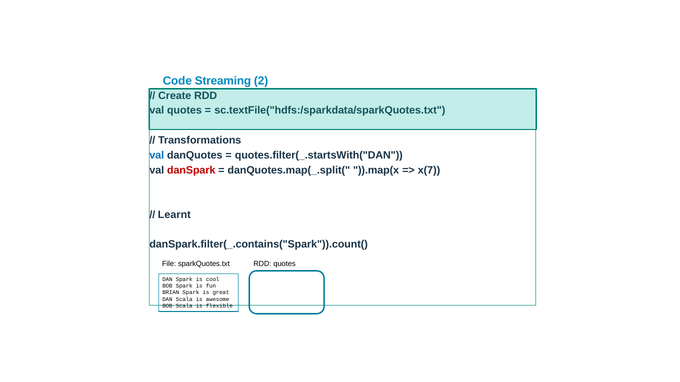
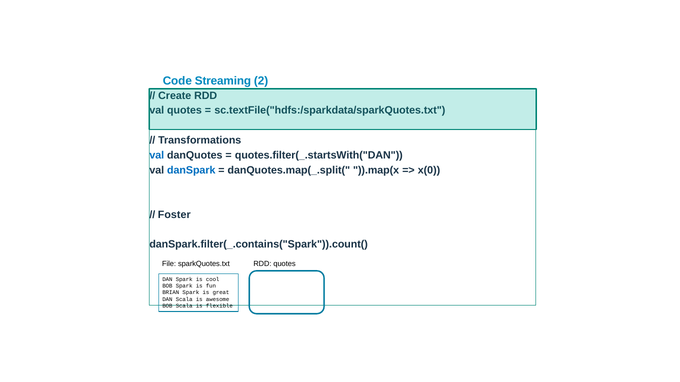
danSpark colour: red -> blue (191, 171)
x(7: x(7 -> x(0 (429, 171)
Learnt: Learnt -> Foster (174, 215)
